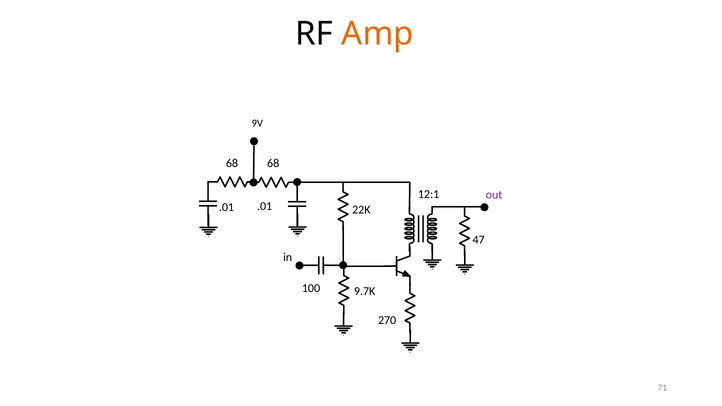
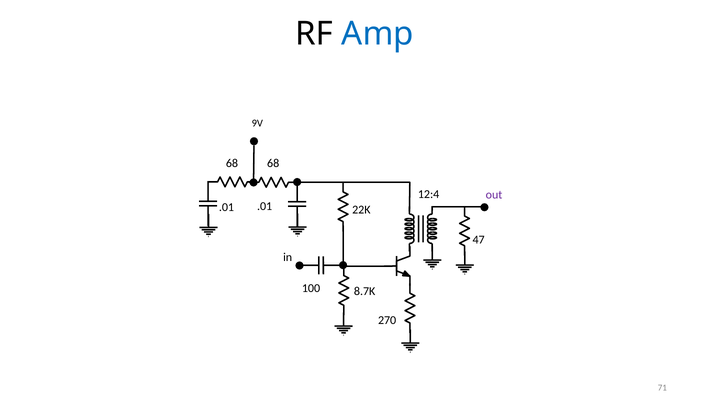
Amp colour: orange -> blue (378, 34)
12:1: 12:1 -> 12:4 (429, 194)
9.7K: 9.7K -> 8.7K (365, 291)
